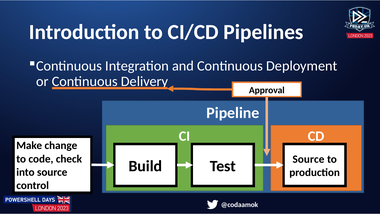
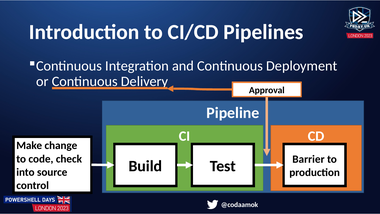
Test Source: Source -> Barrier (308, 159)
